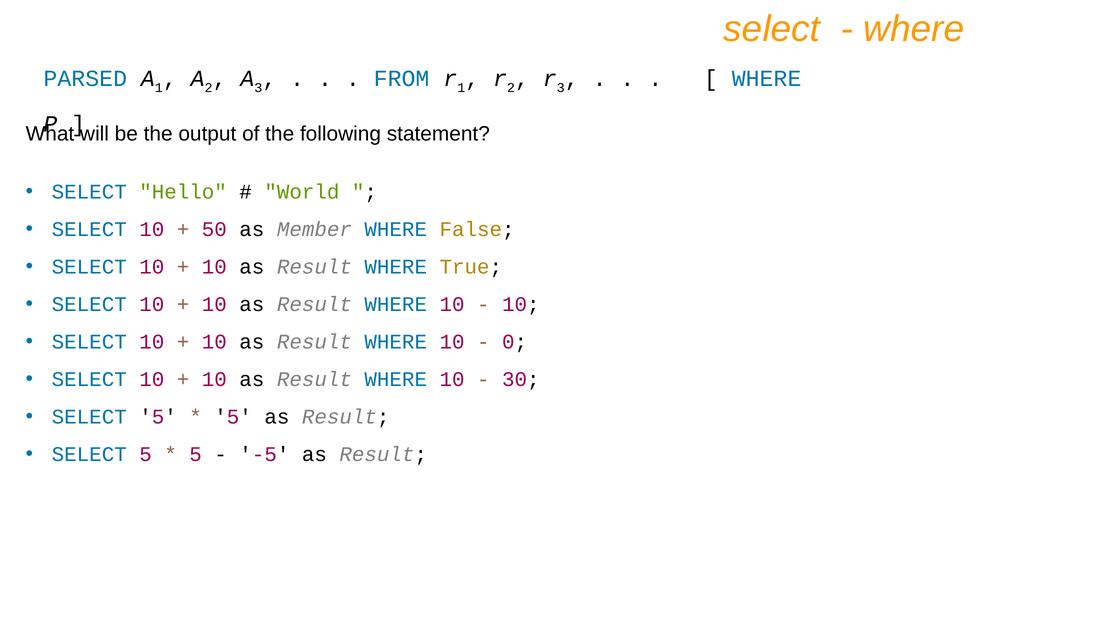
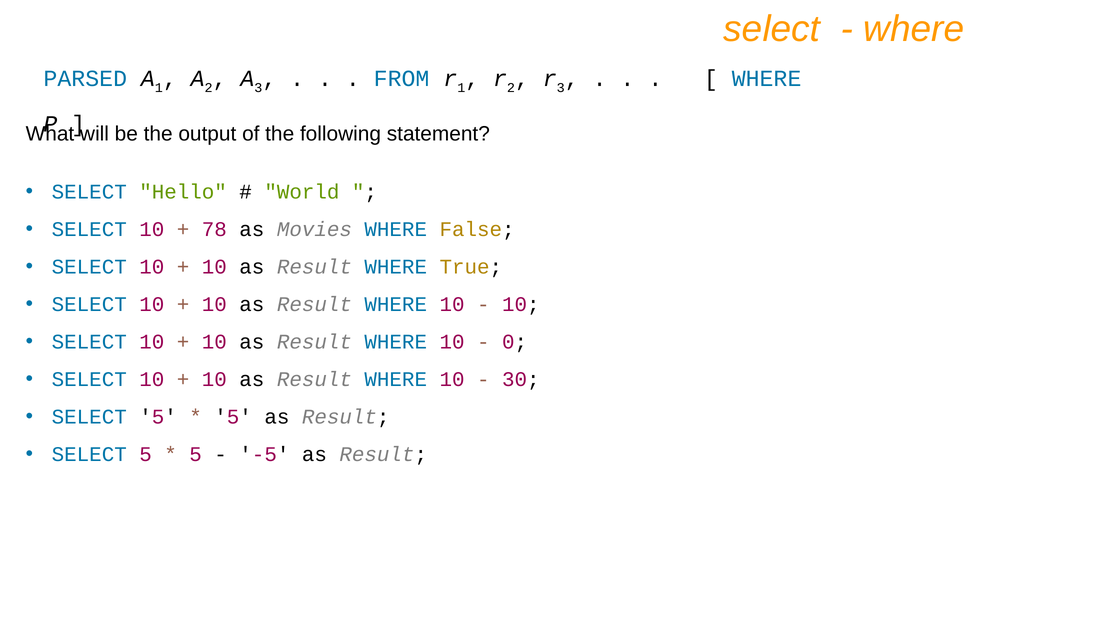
50: 50 -> 78 (214, 230)
Member: Member -> Movies (314, 230)
